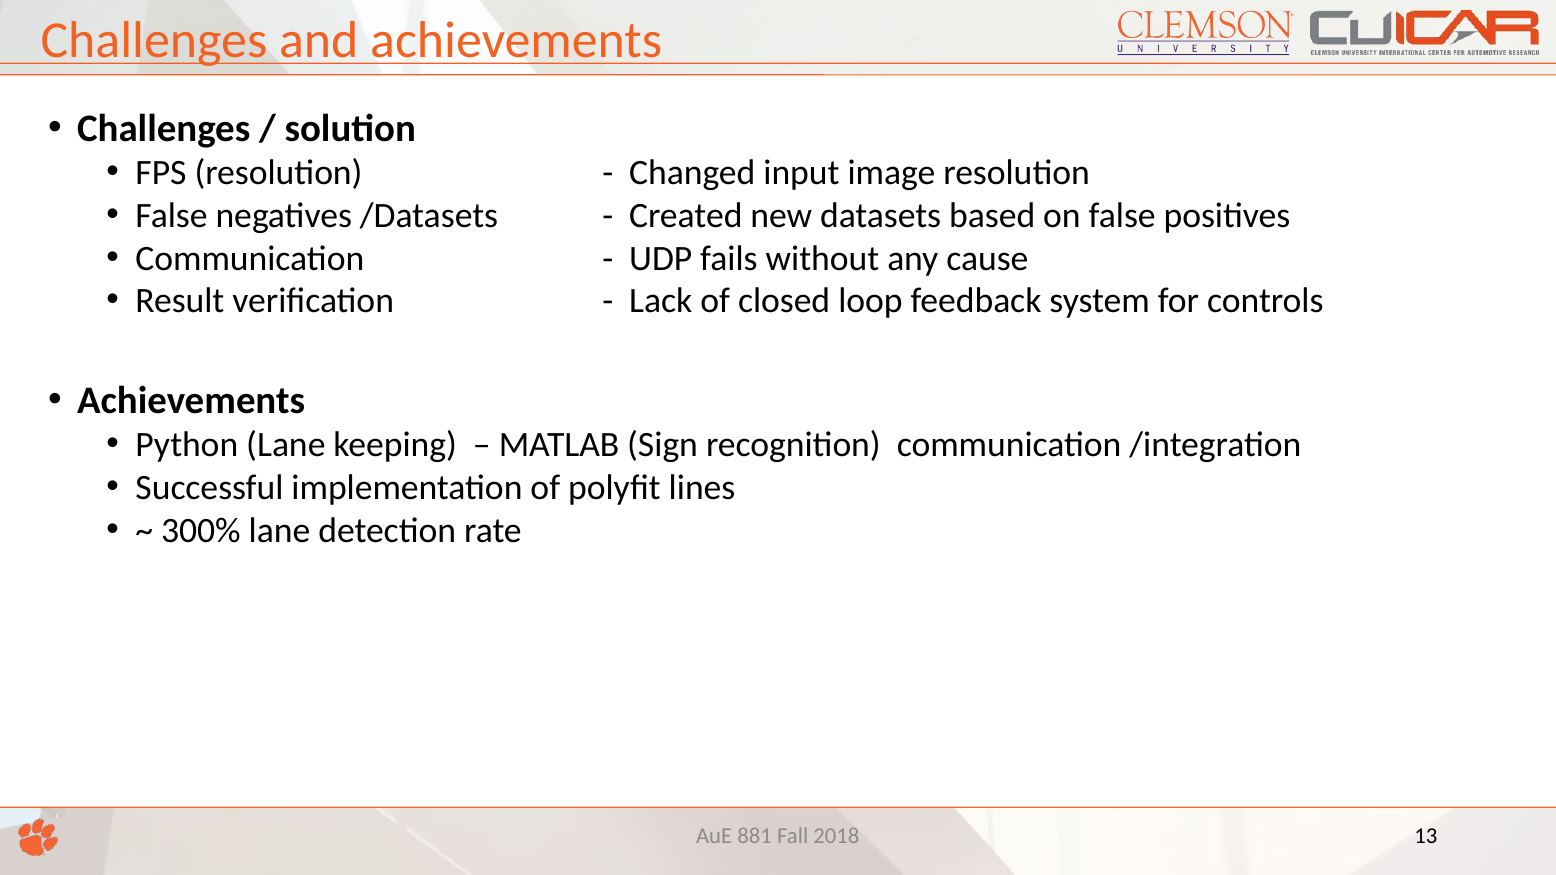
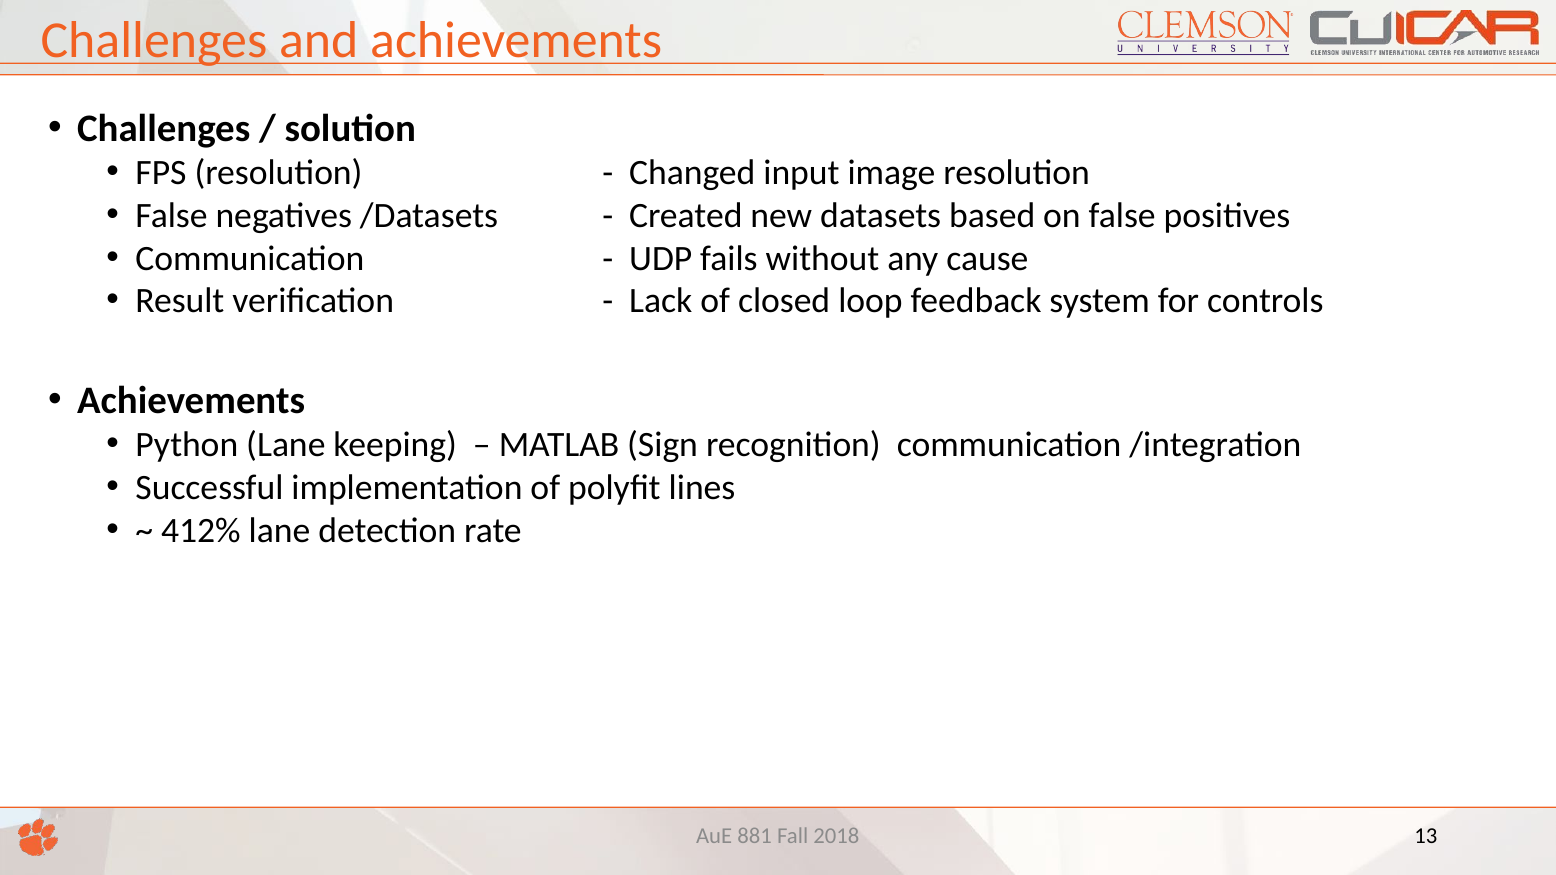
300%: 300% -> 412% (201, 531)
